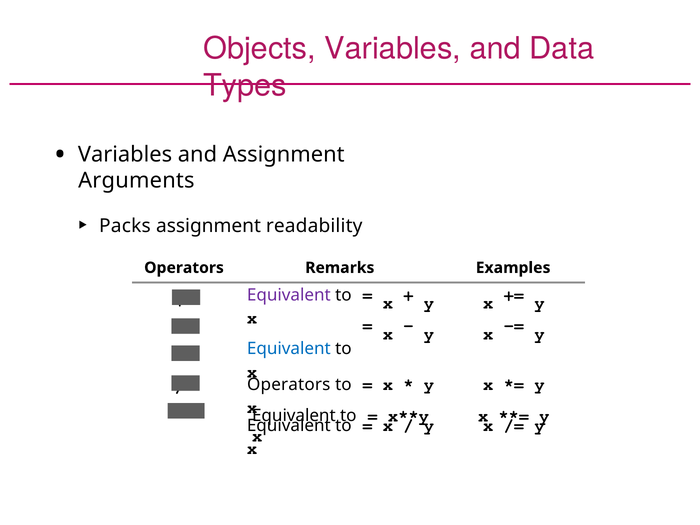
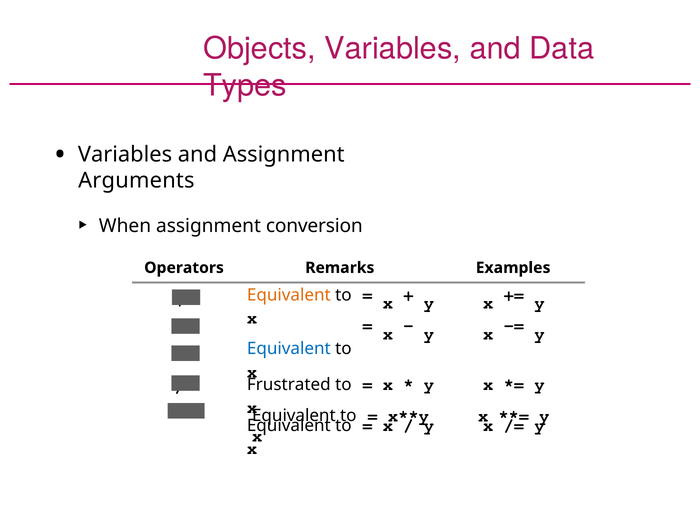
Packs: Packs -> When (125, 226)
readability: readability -> conversion (314, 226)
Equivalent colour: purple -> orange (289, 295)
Operators: Operators -> Frustrated (289, 384)
